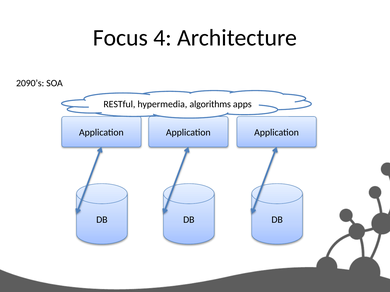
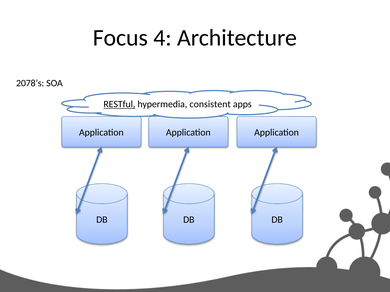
2090’s: 2090’s -> 2078’s (30, 83)
RESTful underline: none -> present (119, 104)
algorithms: algorithms -> consistent (210, 104)
